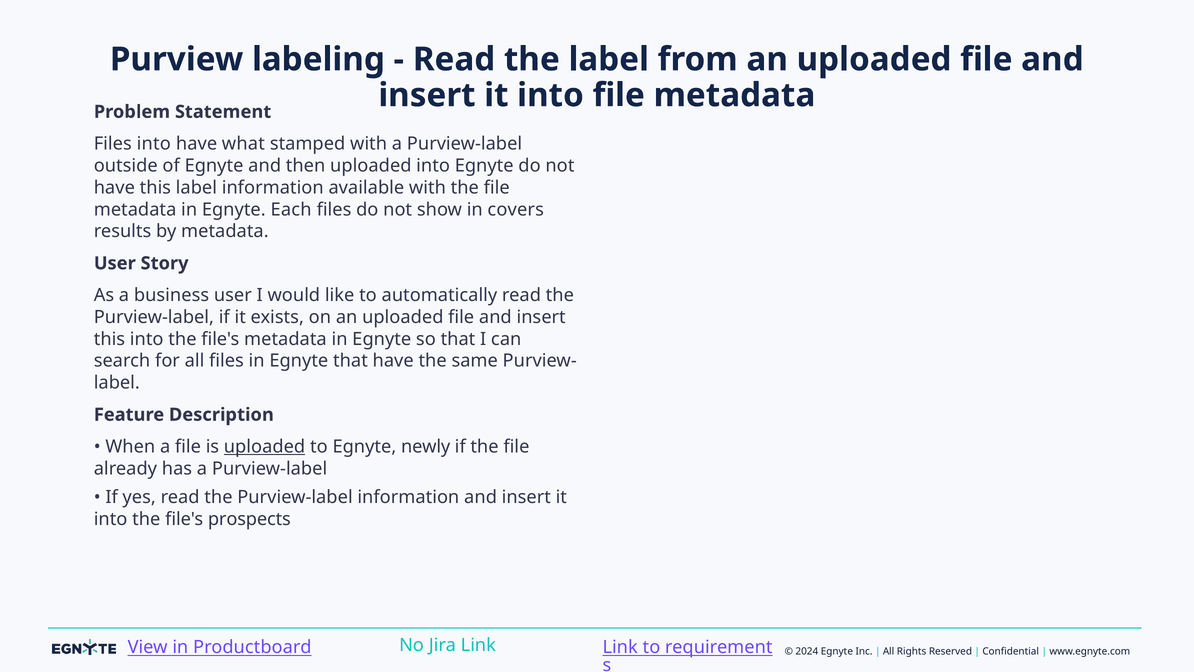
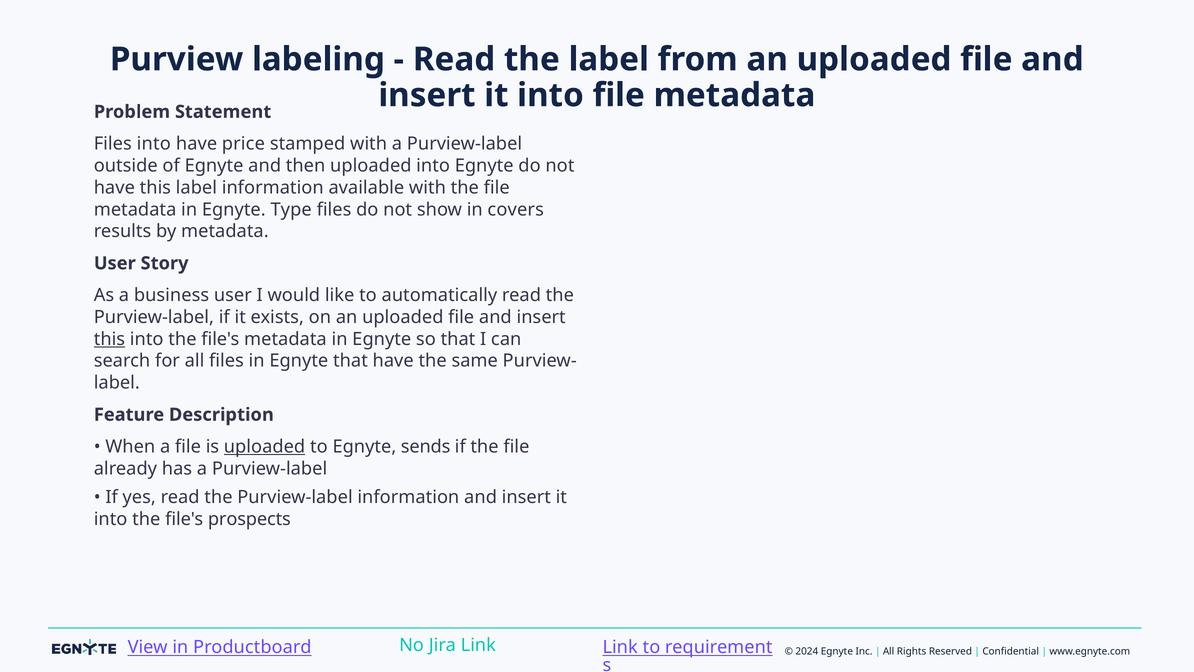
what: what -> price (243, 144)
Each: Each -> Type (291, 209)
this underline: none -> present (109, 339)
newly: newly -> sends (426, 446)
